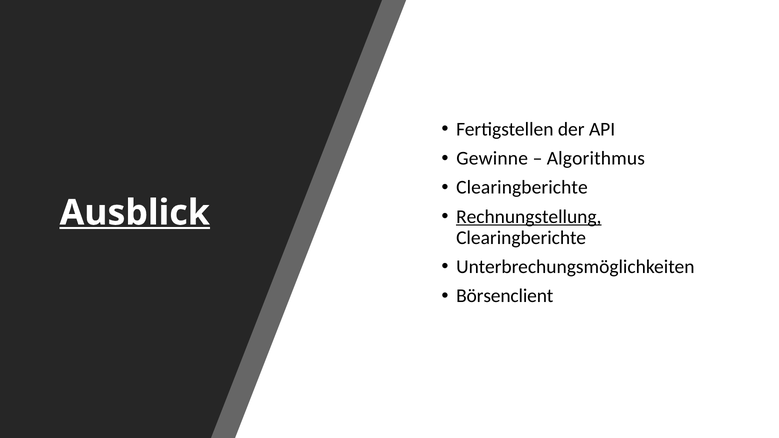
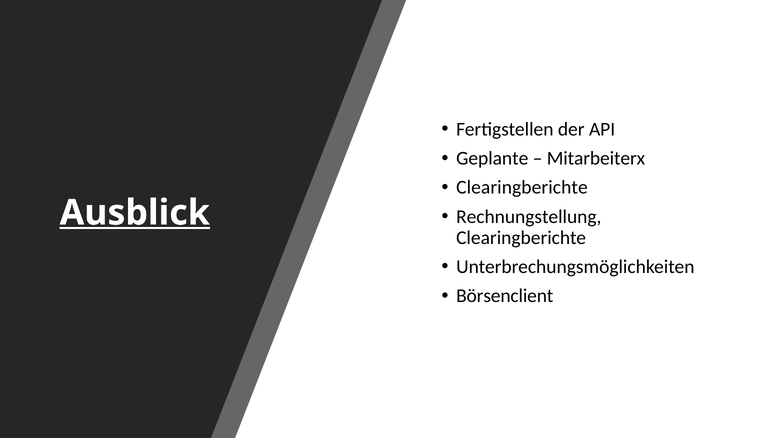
Gewinne: Gewinne -> Geplante (492, 158)
Algorithmus: Algorithmus -> Mitarbeiterx (596, 158)
Rechnungstellung underline: present -> none (529, 217)
